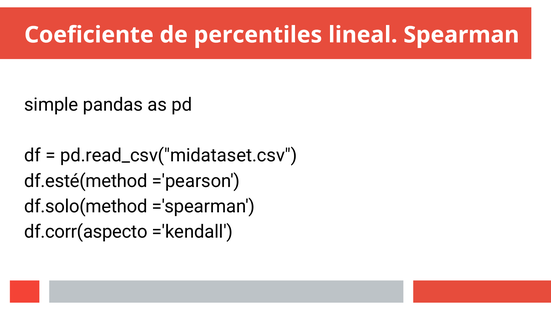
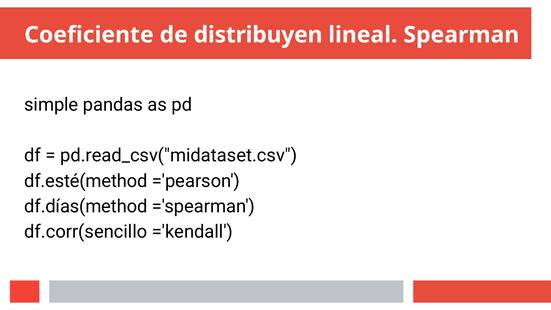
percentiles: percentiles -> distribuyen (258, 35)
df.solo(method: df.solo(method -> df.días(method (86, 206)
df.corr(aspecto: df.corr(aspecto -> df.corr(sencillo (86, 232)
